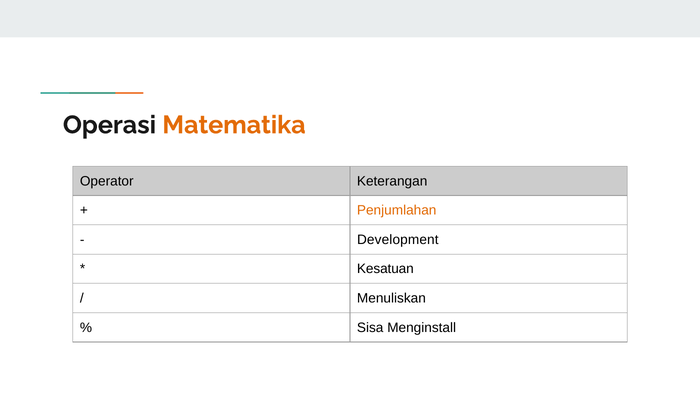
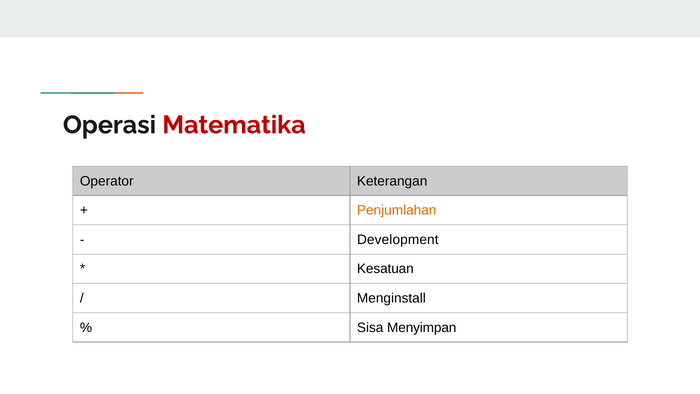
Matematika colour: orange -> red (234, 125)
Menuliskan: Menuliskan -> Menginstall (391, 298)
Menginstall: Menginstall -> Menyimpan (422, 327)
